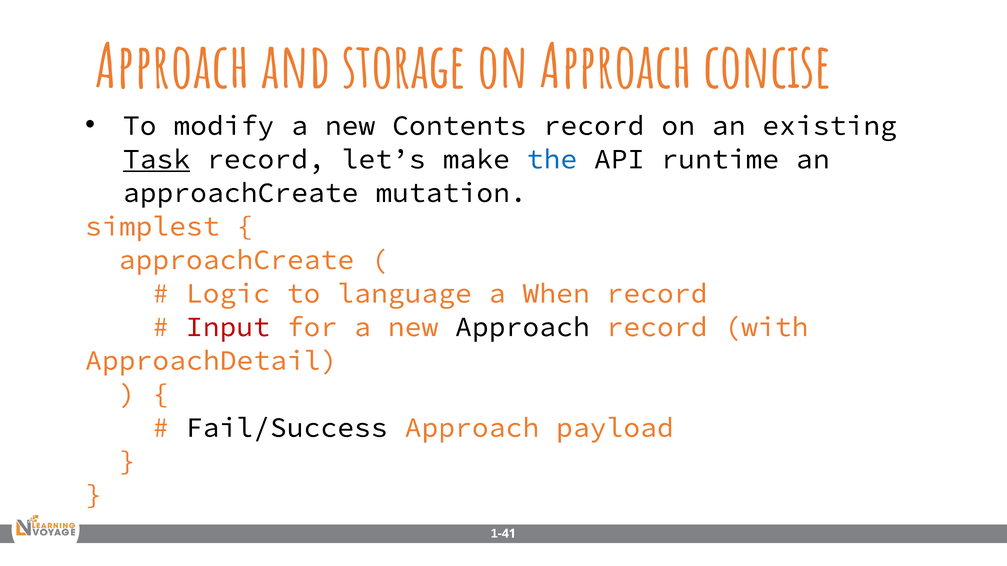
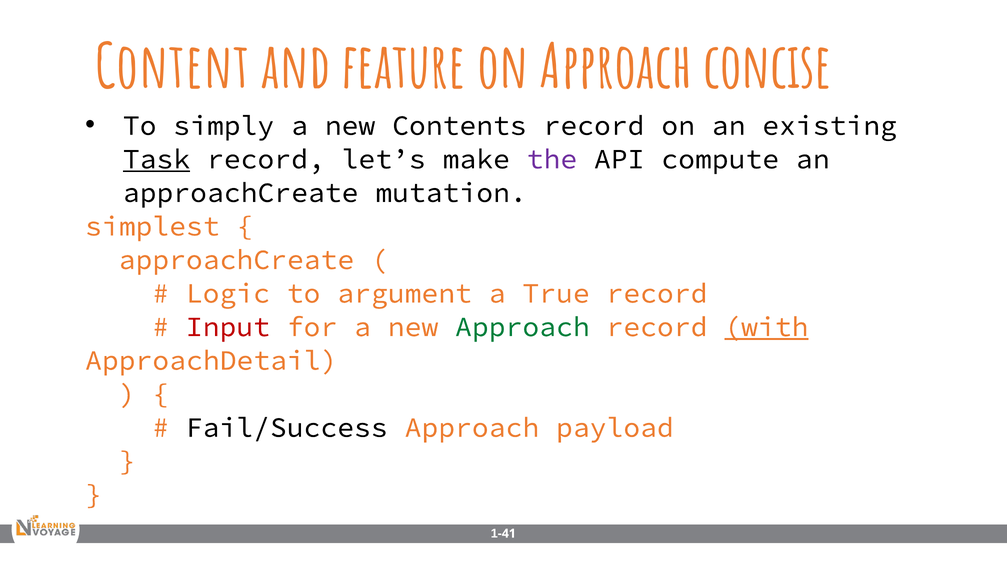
Approach: Approach -> Content (172, 68)
storage: storage -> feature (404, 68)
modify: modify -> simply (224, 126)
the colour: blue -> purple (552, 159)
runtime: runtime -> compute (720, 159)
language: language -> argument (405, 294)
When: When -> True (556, 294)
Approach colour: black -> green (522, 327)
with underline: none -> present (766, 327)
